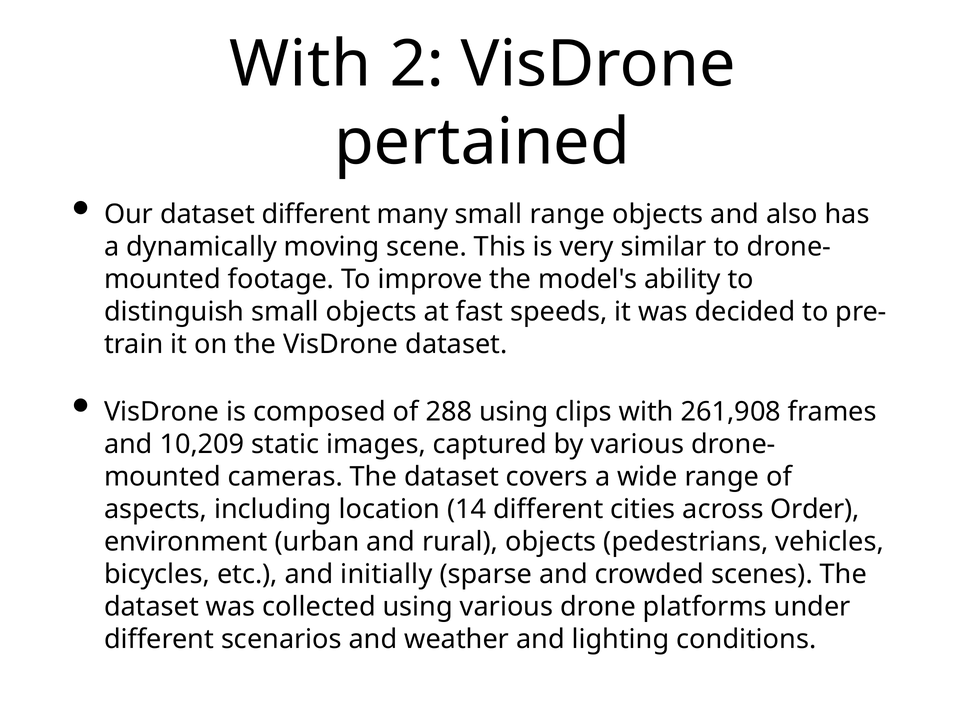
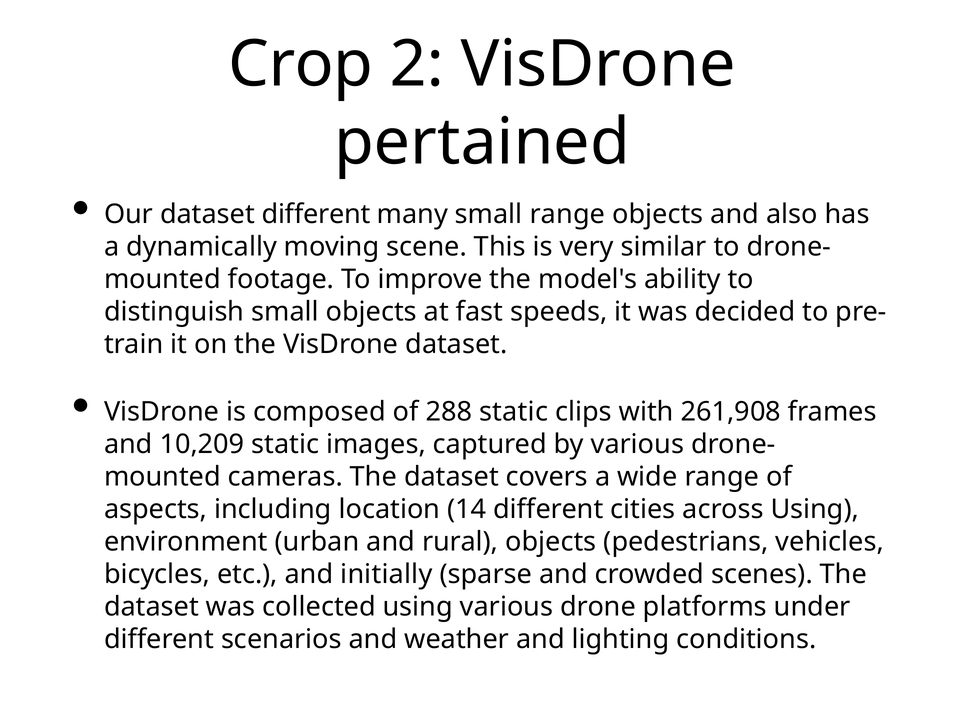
With: With -> Crop (301, 65)
288 using: using -> static (514, 412)
across Order: Order -> Using (815, 509)
